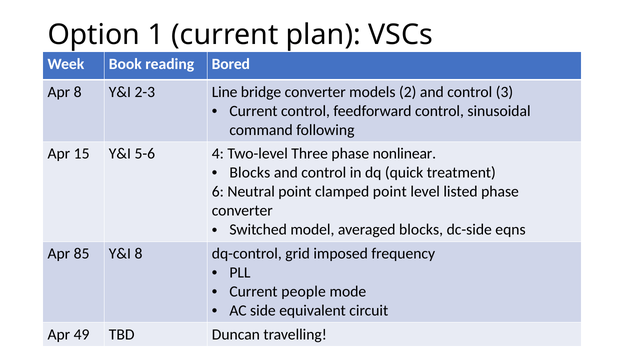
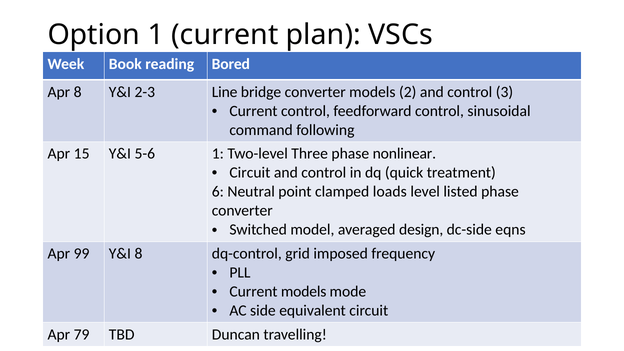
5-6 4: 4 -> 1 (218, 154)
Blocks: Blocks -> Circuit (250, 173)
clamped point: point -> loads (390, 192)
averaged blocks: blocks -> design (421, 230)
85: 85 -> 99 (82, 254)
Current people: people -> models (304, 292)
49: 49 -> 79 (82, 334)
